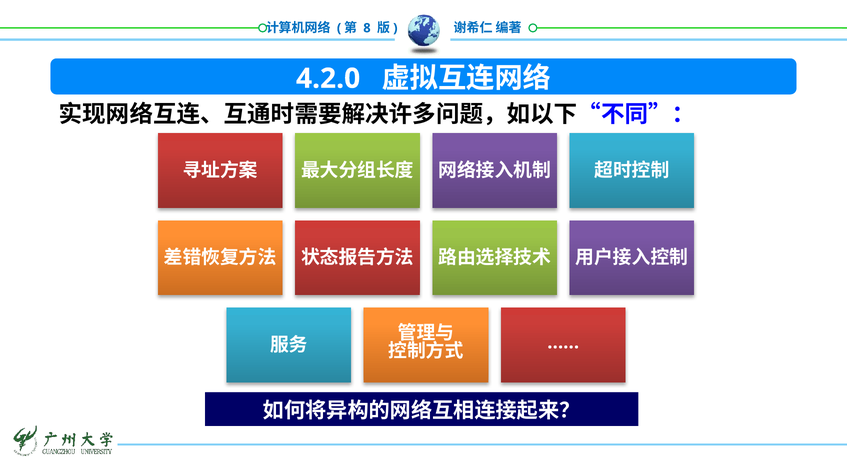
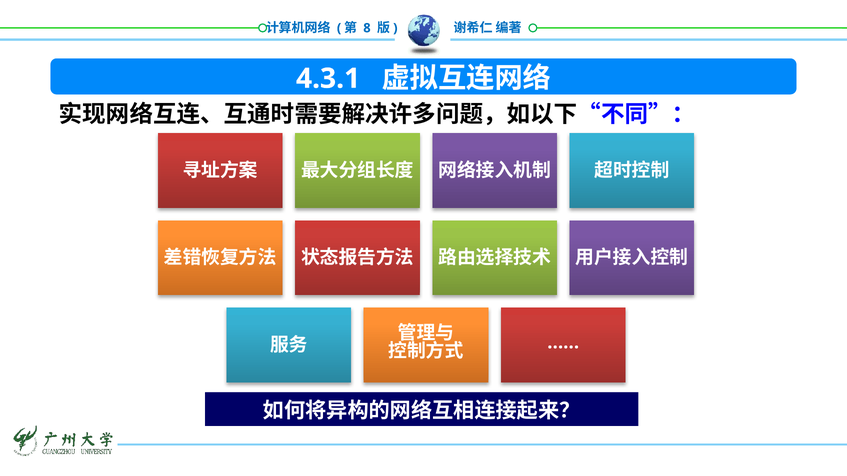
4.2.0: 4.2.0 -> 4.3.1 (328, 79)
